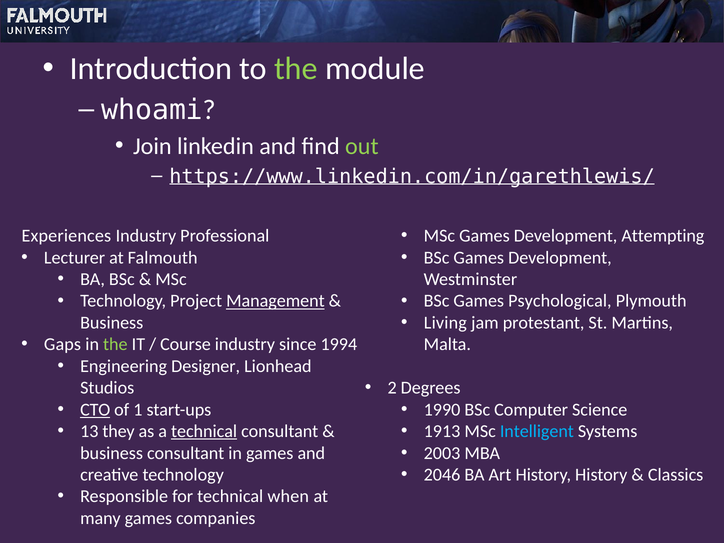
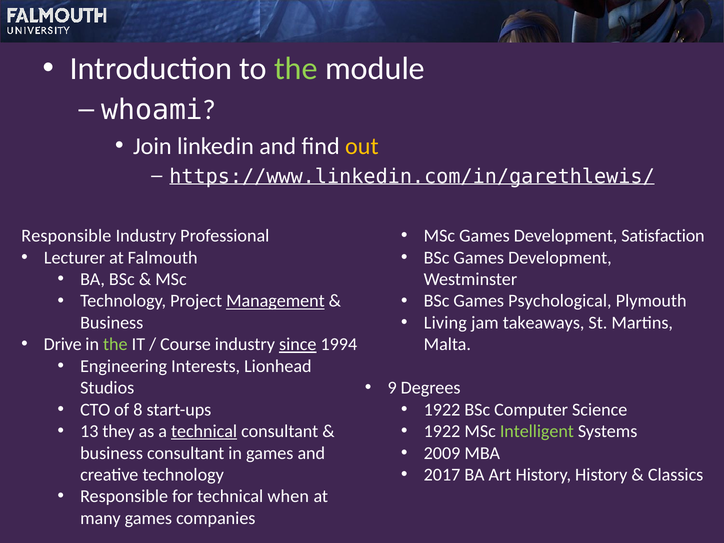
out colour: light green -> yellow (362, 146)
Attempting: Attempting -> Satisfaction (663, 236)
Experiences: Experiences -> Responsible (66, 236)
protestant: protestant -> takeaways (544, 323)
Gaps: Gaps -> Drive (63, 344)
since underline: none -> present (298, 344)
Designer: Designer -> Interests (206, 366)
2: 2 -> 9 (392, 388)
CTO underline: present -> none (95, 410)
1: 1 -> 8 (138, 410)
1990: 1990 -> 1922 (442, 410)
1913: 1913 -> 1922 (442, 431)
Intelligent colour: light blue -> light green (537, 431)
2003: 2003 -> 2009 (442, 453)
2046: 2046 -> 2017 (442, 475)
